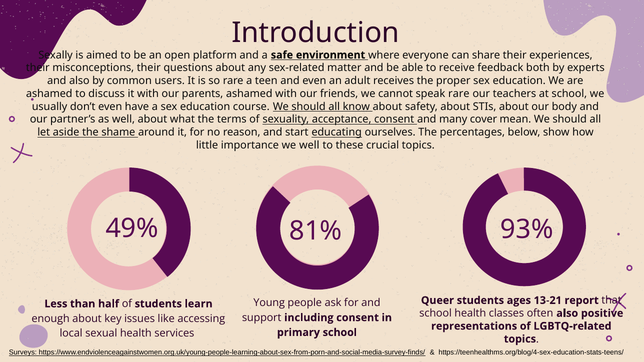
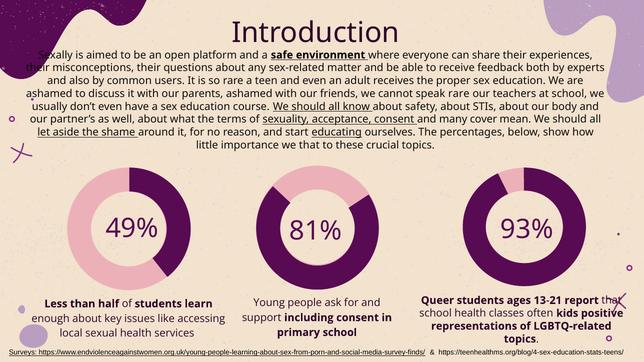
we well: well -> that (309, 145)
often also: also -> kids (567, 313)
